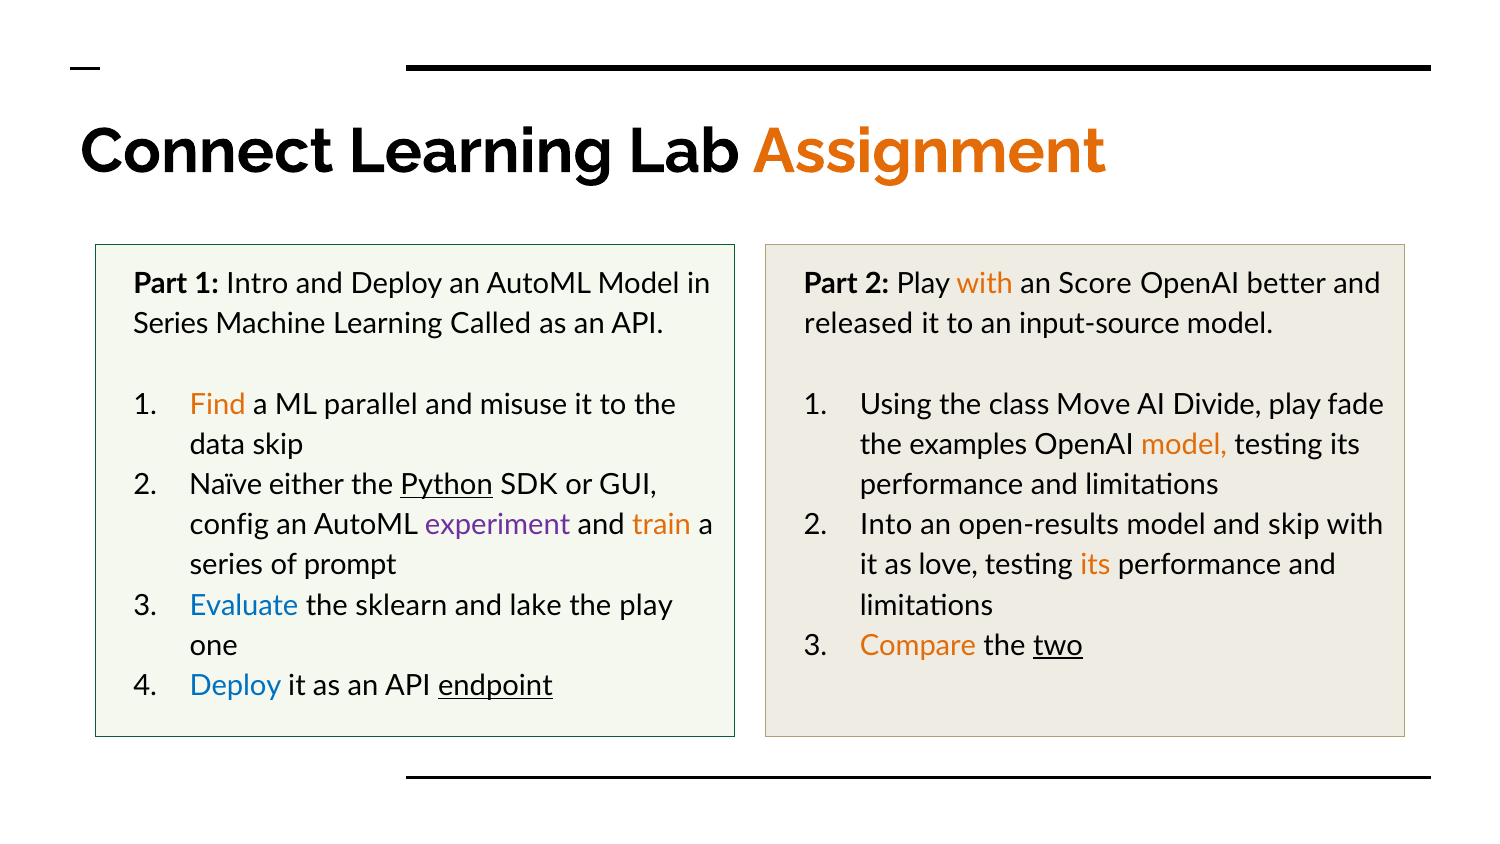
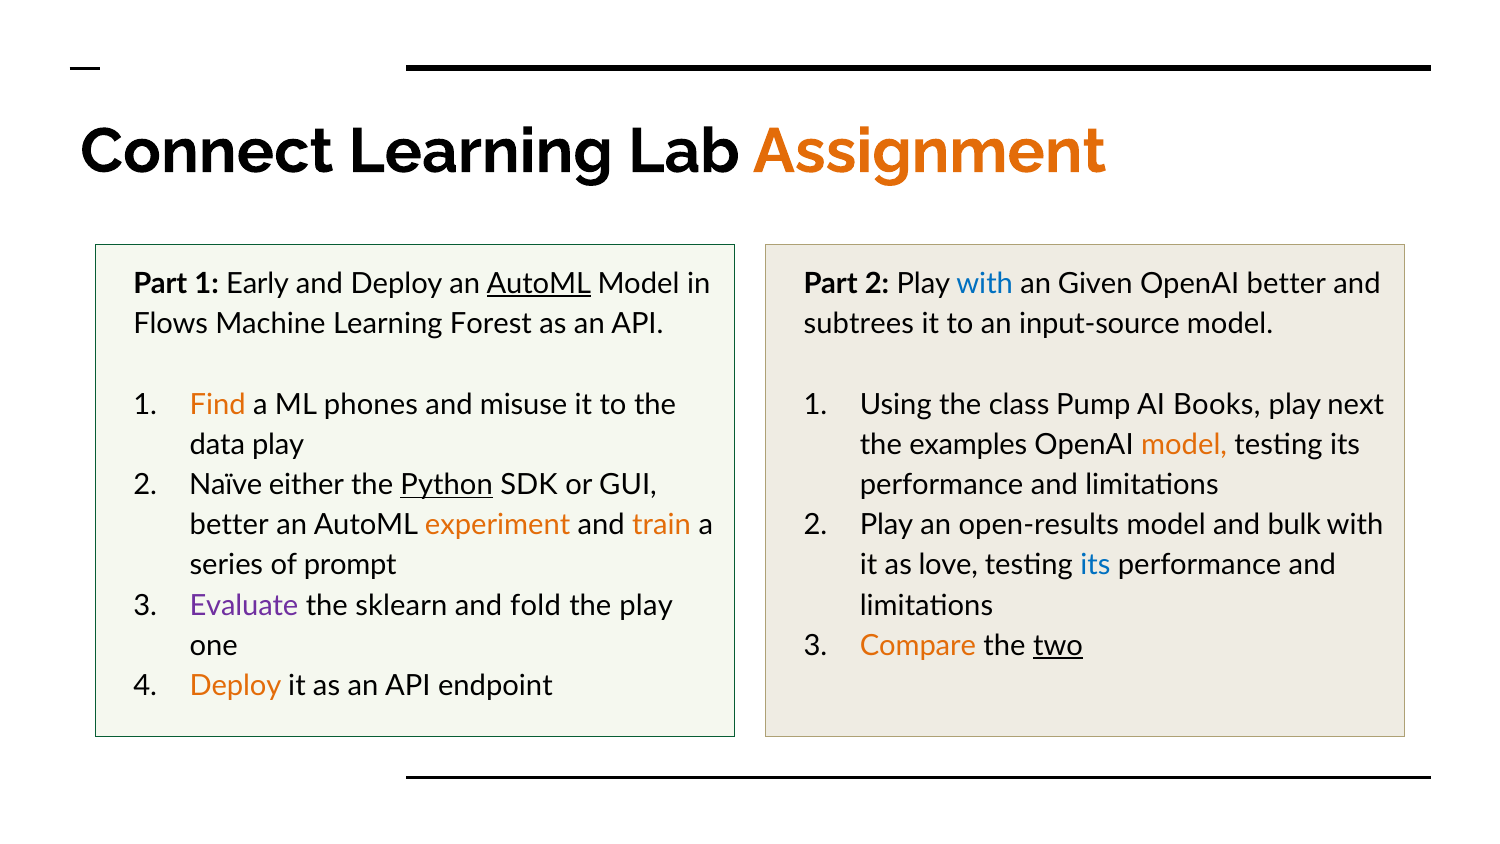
Intro: Intro -> Early (258, 284)
AutoML underline: none -> present (539, 284)
with colour: orange -> blue (985, 284)
Score: Score -> Given (1095, 284)
Series: Series -> Flows (171, 324)
Called: Called -> Forest (491, 324)
released: released -> subtrees (859, 324)
parallel: parallel -> phones (371, 404)
Move: Move -> Pump (1093, 404)
Divide: Divide -> Books (1217, 404)
fade: fade -> next (1356, 404)
data skip: skip -> play (278, 445)
config: config -> better (229, 525)
experiment colour: purple -> orange (498, 525)
Into: Into -> Play (886, 525)
and skip: skip -> bulk (1294, 525)
its colour: orange -> blue (1095, 565)
Evaluate colour: blue -> purple (244, 605)
lake: lake -> fold (536, 605)
Deploy colour: blue -> orange (235, 686)
endpoint underline: present -> none (495, 686)
